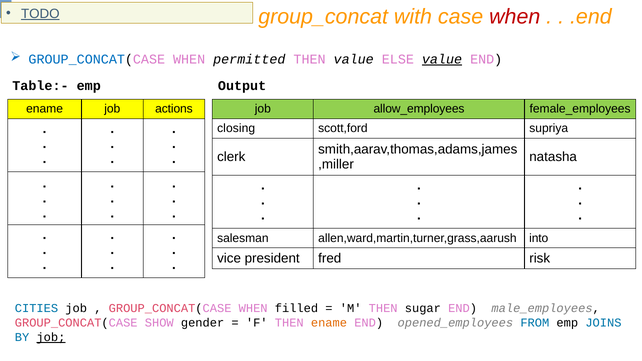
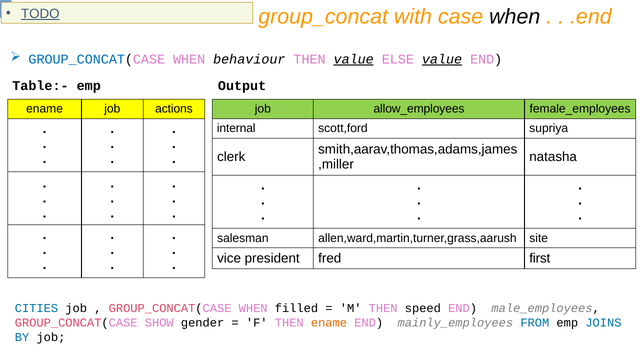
when colour: red -> black (515, 17)
permitted: permitted -> behaviour (249, 59)
value underline: none -> present (354, 59)
closing: closing -> internal (236, 128)
into: into -> site (539, 238)
risk: risk -> first (540, 258)
sugar: sugar -> speed (423, 309)
opened_employees: opened_employees -> mainly_employees (455, 323)
job underline: present -> none (51, 337)
